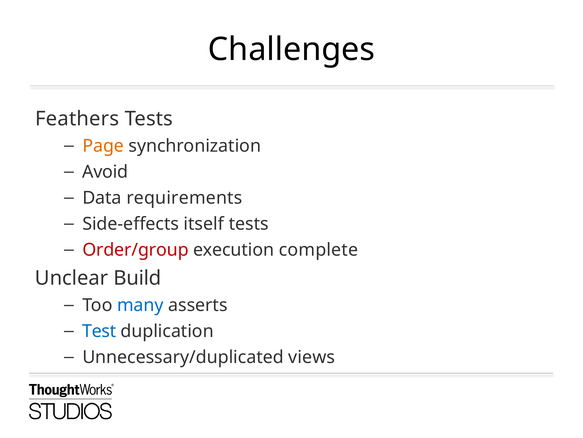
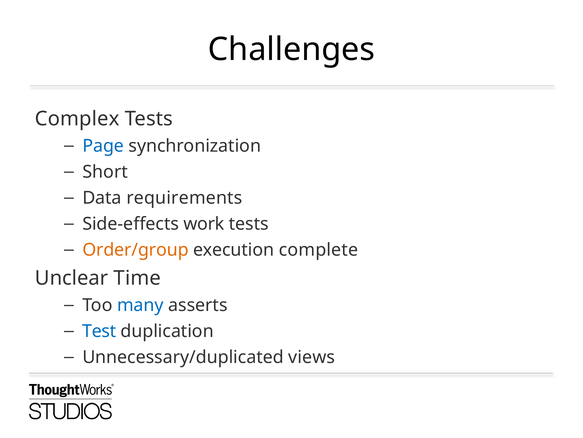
Feathers: Feathers -> Complex (77, 119)
Page colour: orange -> blue (103, 146)
Avoid: Avoid -> Short (105, 172)
itself: itself -> work (204, 223)
Order/group colour: red -> orange (136, 249)
Build: Build -> Time (137, 278)
